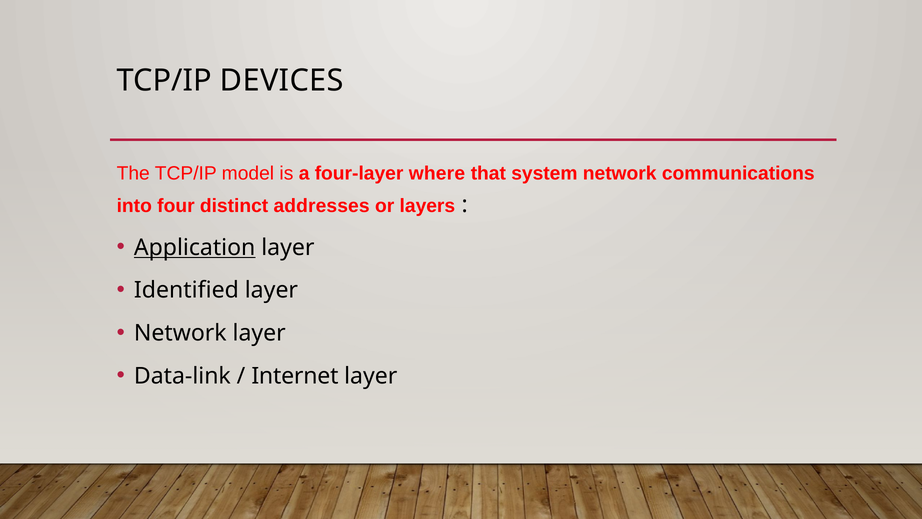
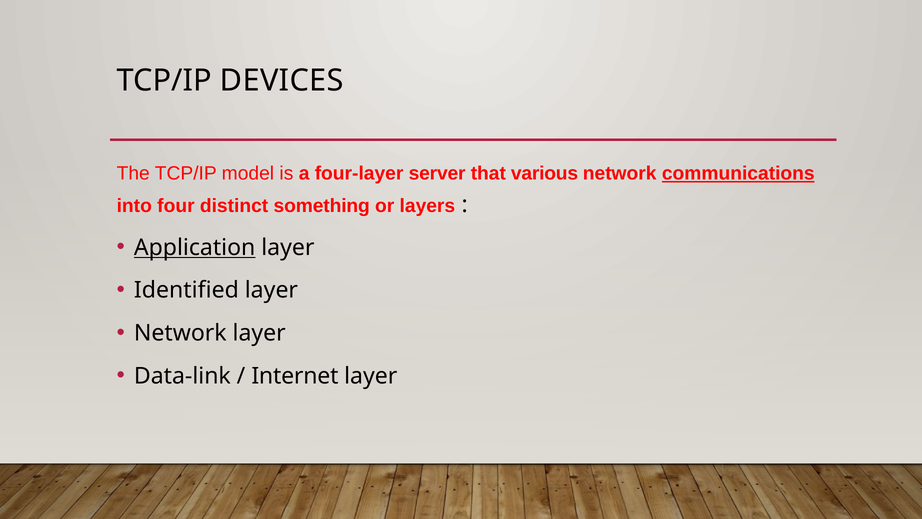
where: where -> server (437, 173)
system: system -> various (544, 173)
communications underline: none -> present (738, 173)
addresses: addresses -> something (322, 206)
